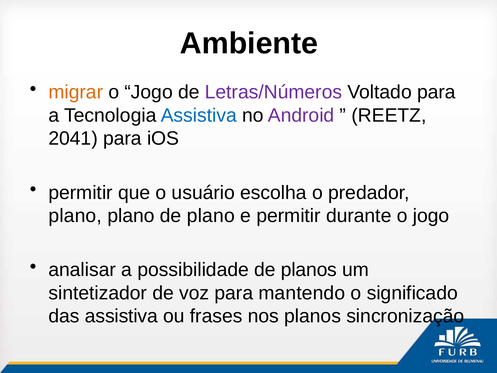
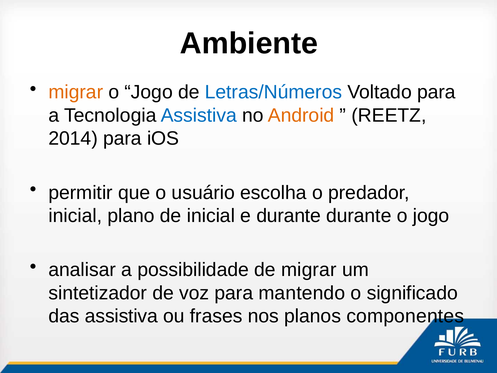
Letras/Números colour: purple -> blue (273, 92)
Android colour: purple -> orange (301, 115)
2041: 2041 -> 2014 (73, 138)
plano: plano -> inicial (75, 216)
de plano: plano -> inicial (211, 216)
e permitir: permitir -> durante (289, 216)
de planos: planos -> migrar (309, 270)
sincronização: sincronização -> componentes (405, 316)
